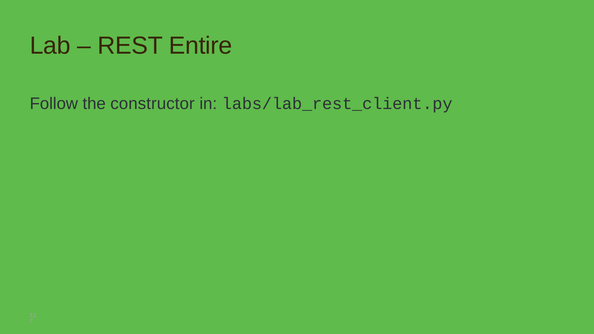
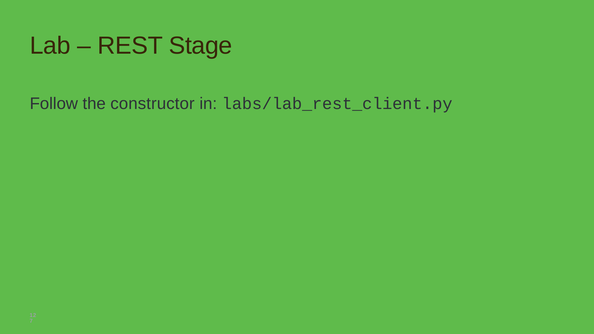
Entire: Entire -> Stage (201, 46)
